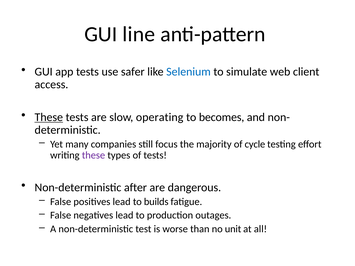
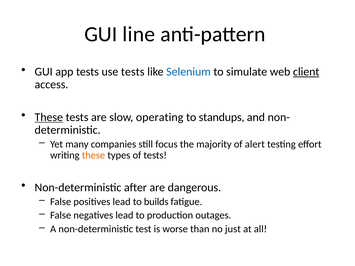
use safer: safer -> tests (133, 72)
client underline: none -> present (306, 72)
becomes: becomes -> standups (222, 117)
cycle: cycle -> alert (255, 144)
these colour: purple -> orange (94, 155)
unit: unit -> just (233, 229)
